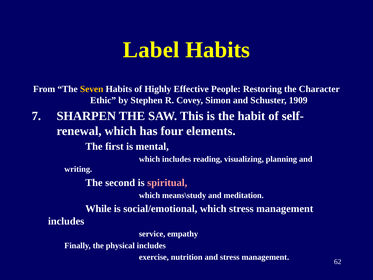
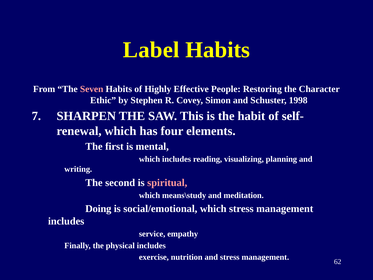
Seven colour: yellow -> pink (92, 89)
1909: 1909 -> 1998 (298, 100)
While: While -> Doing (98, 209)
